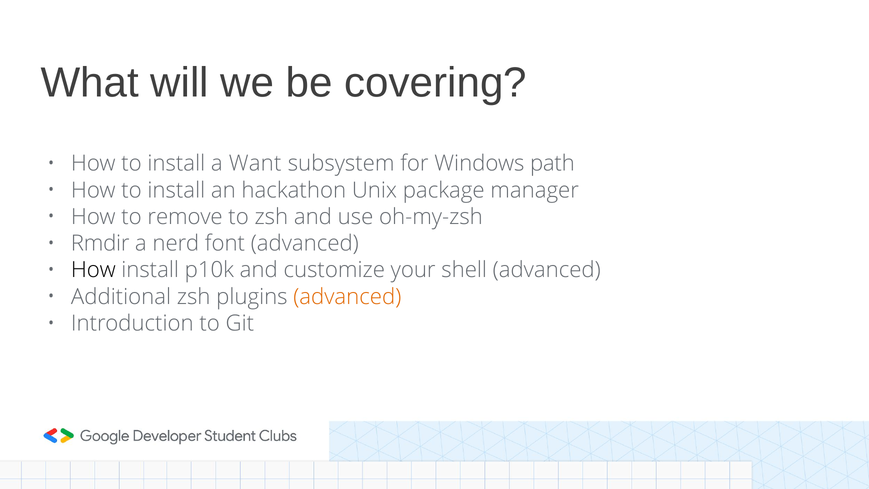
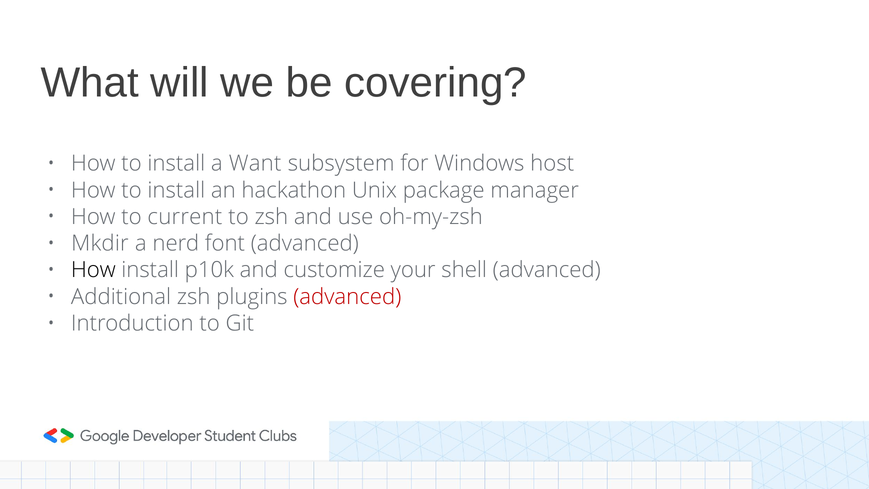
path: path -> host (552, 164)
remove: remove -> current (185, 217)
Rmdir: Rmdir -> Mkdir (100, 243)
advanced colour: orange -> red (347, 297)
